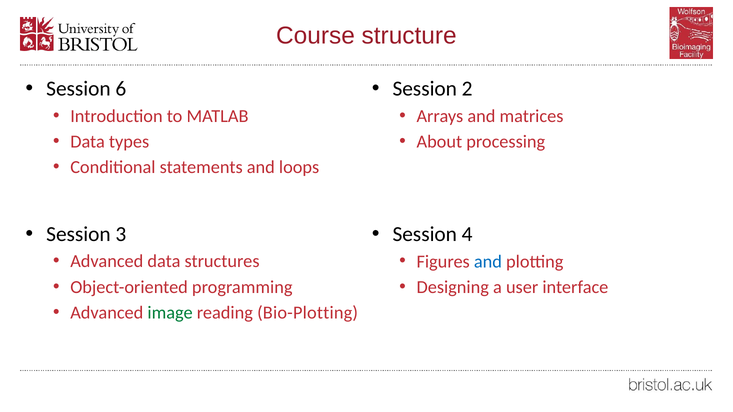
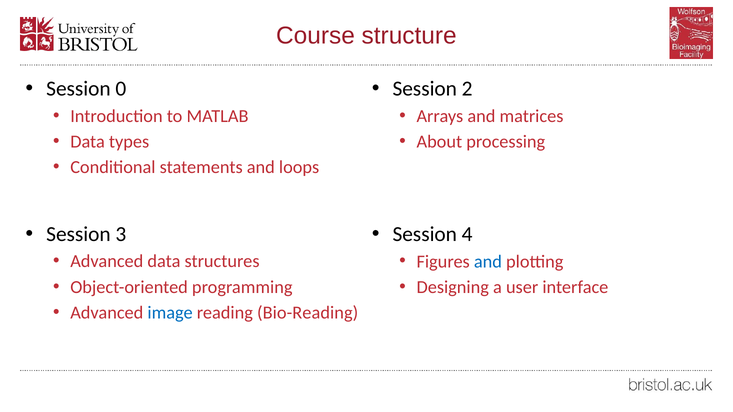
6: 6 -> 0 (121, 89)
image colour: green -> blue (170, 313)
Bio-Plotting: Bio-Plotting -> Bio-Reading (308, 313)
